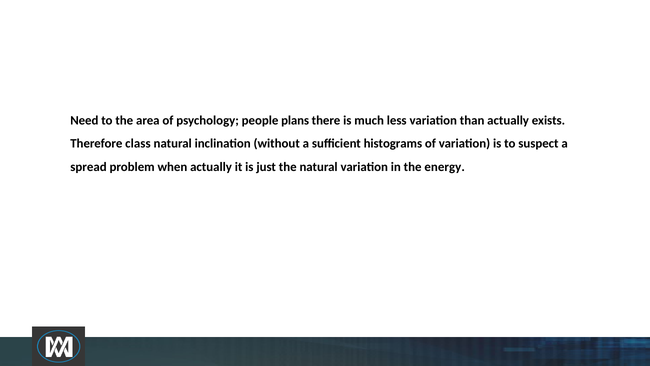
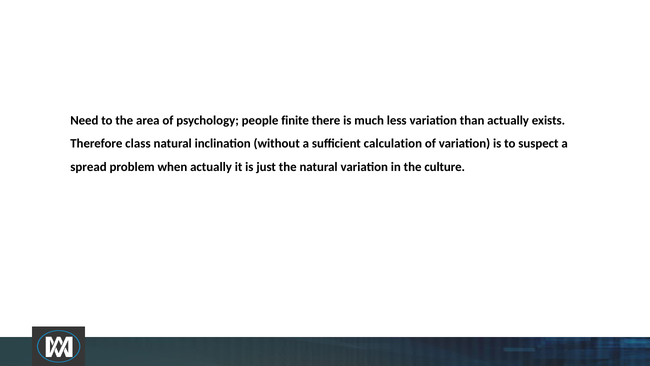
plans: plans -> finite (295, 120)
histograms: histograms -> calculation (393, 143)
energy: energy -> culture (445, 167)
